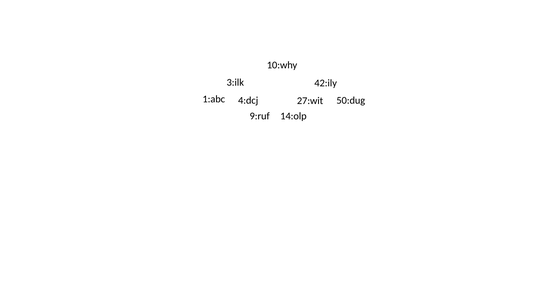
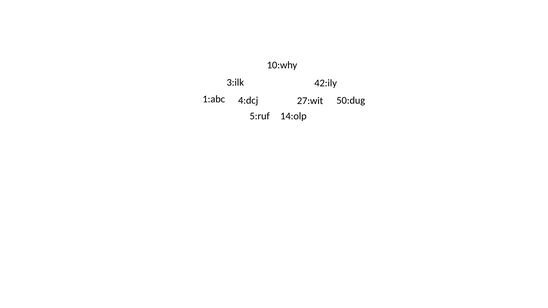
9:ruf: 9:ruf -> 5:ruf (260, 116)
